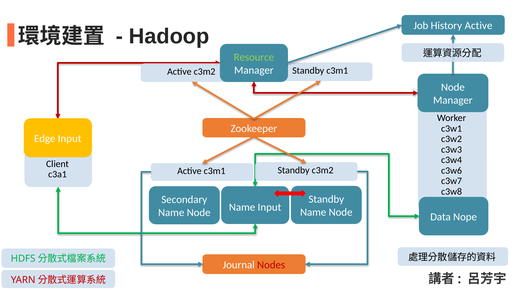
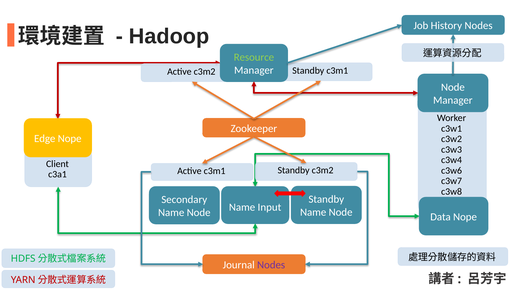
History Active: Active -> Nodes (479, 26)
Edge Input: Input -> Nope (70, 138)
Nodes colour: red -> purple (271, 265)
